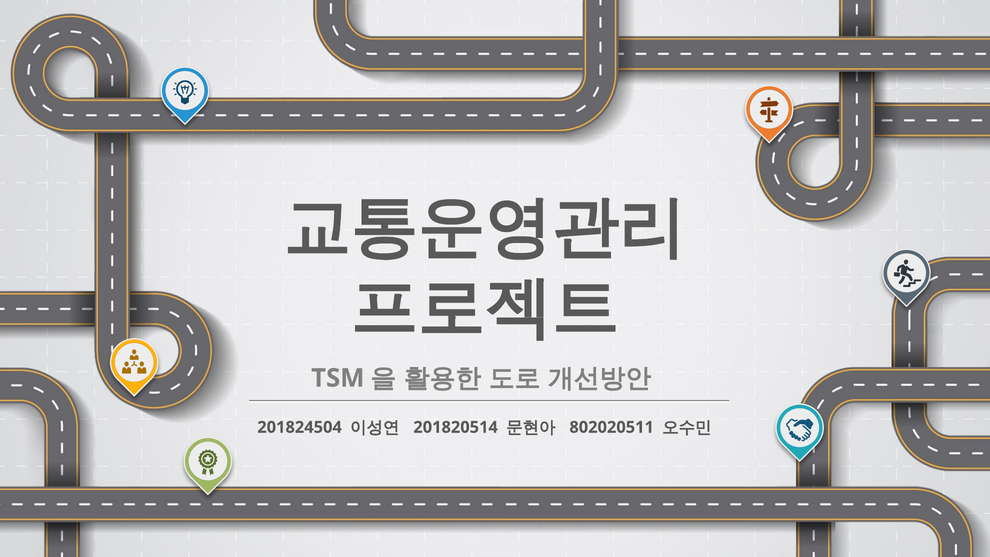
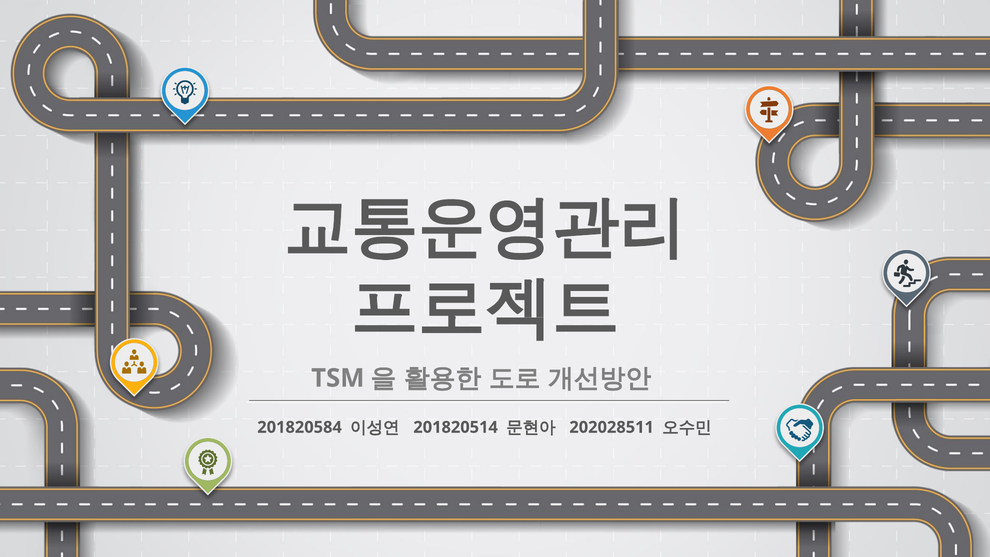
201824504: 201824504 -> 201820584 (300, 427)
802020511: 802020511 -> 202028511 (612, 427)
